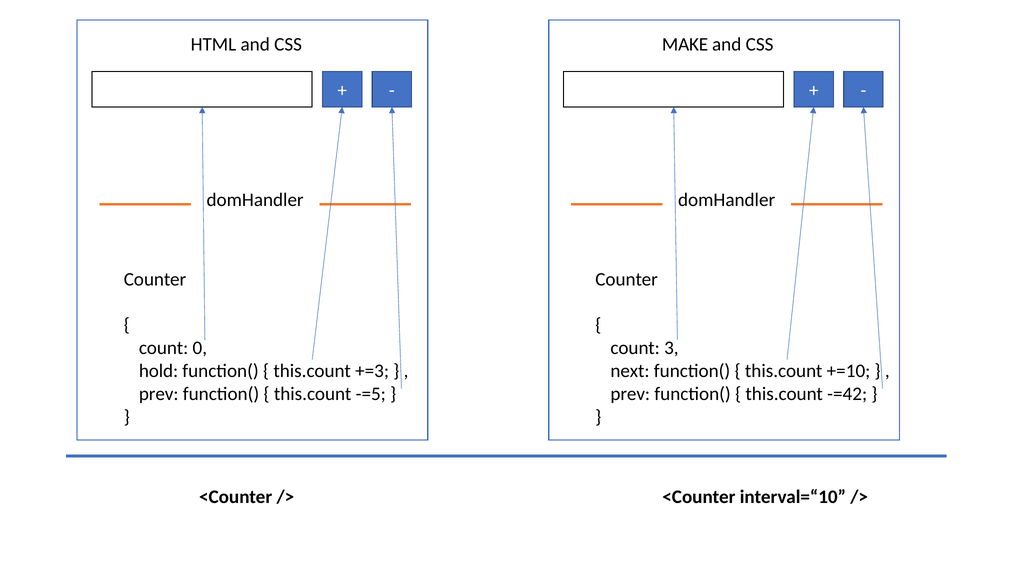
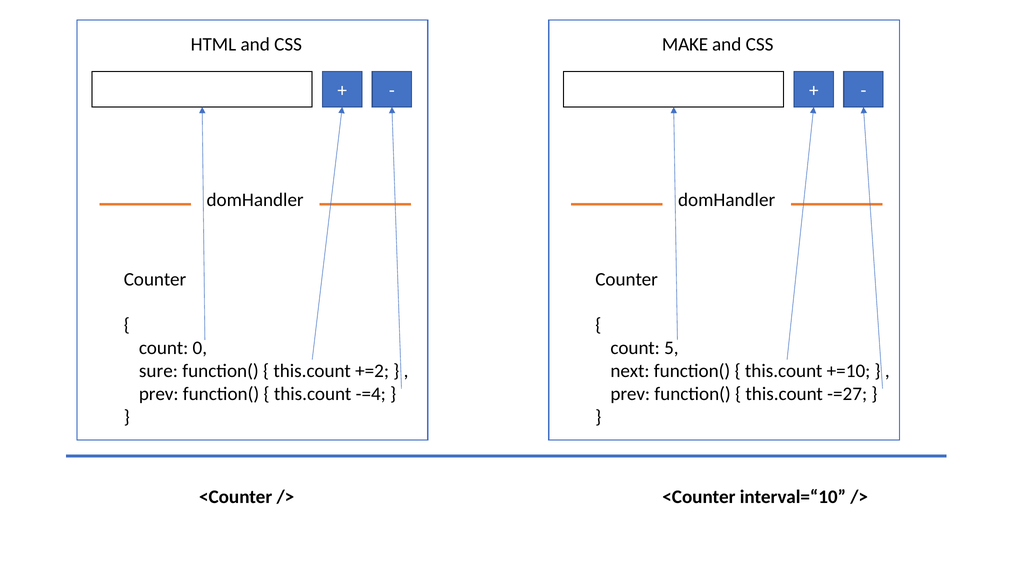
3: 3 -> 5 (671, 348)
hold: hold -> sure (158, 371)
+=3: +=3 -> +=2 (372, 371)
-=5: -=5 -> -=4 (371, 394)
-=42: -=42 -> -=27 (847, 394)
